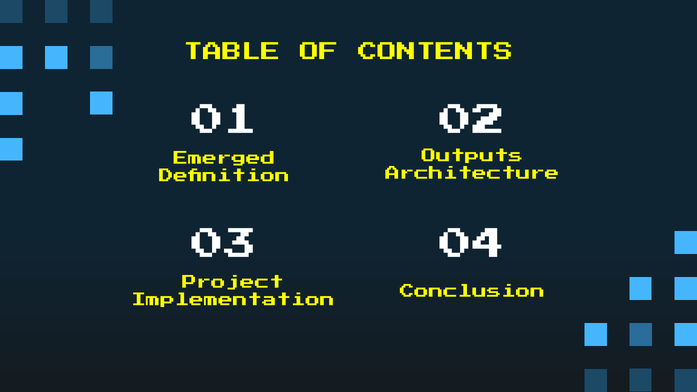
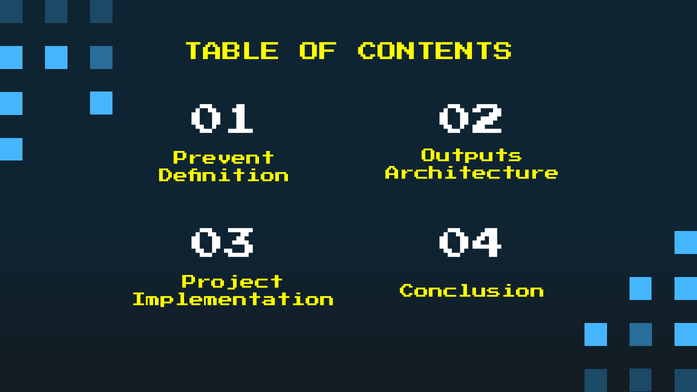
Emerged: Emerged -> Prevent (224, 161)
